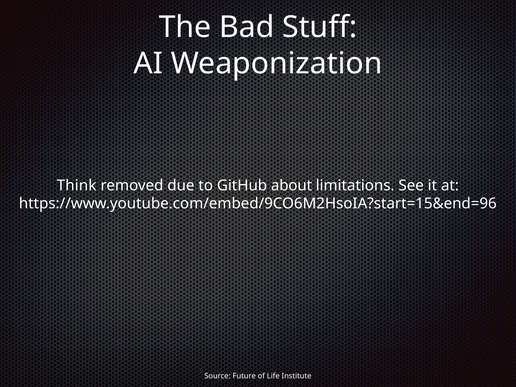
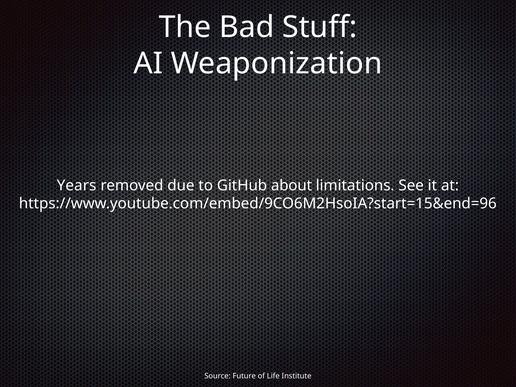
Think: Think -> Years (77, 185)
